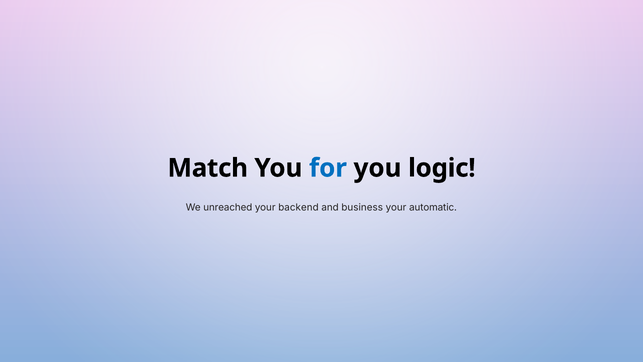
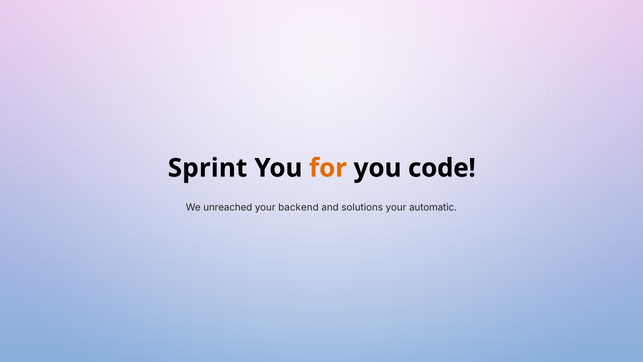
Match: Match -> Sprint (208, 168)
for colour: blue -> orange (328, 168)
logic: logic -> code (442, 168)
business: business -> solutions (362, 207)
